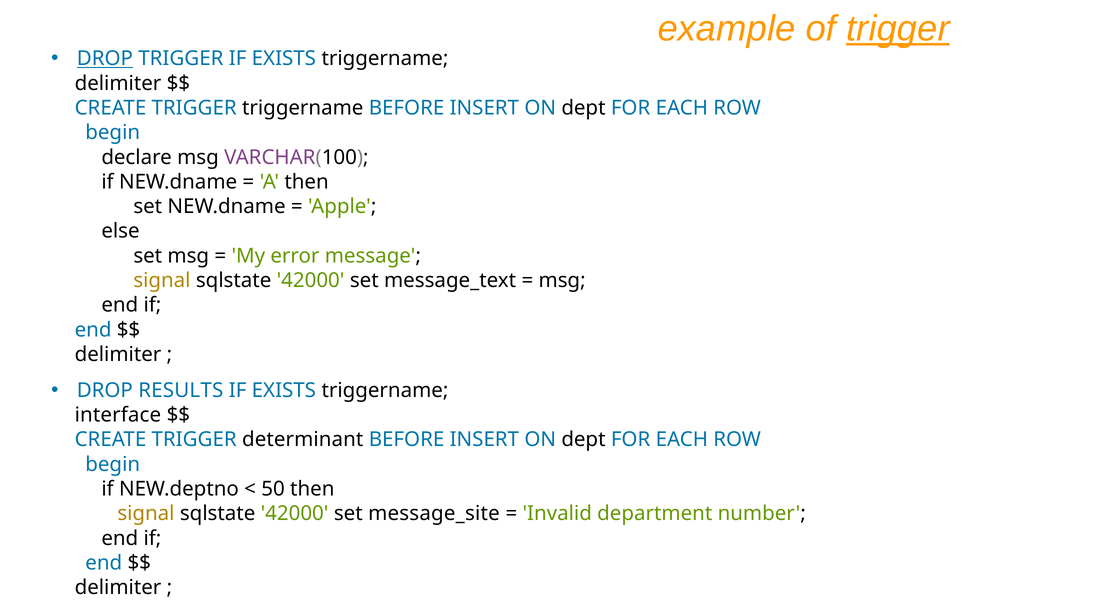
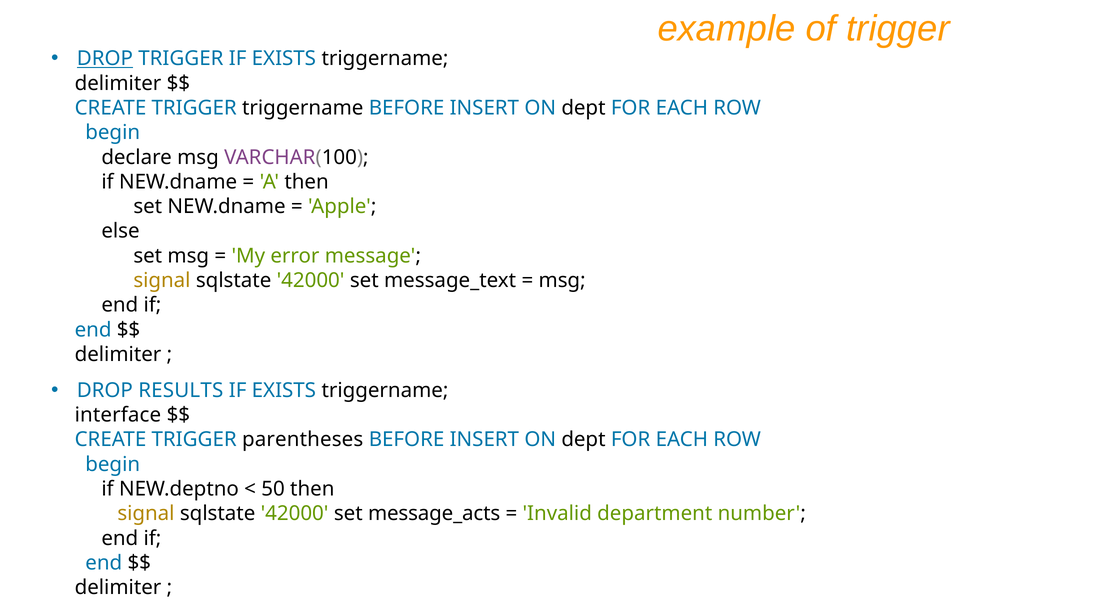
trigger underline: present -> none (898, 28)
determinant: determinant -> parentheses (303, 440)
message_site: message_site -> message_acts (434, 514)
